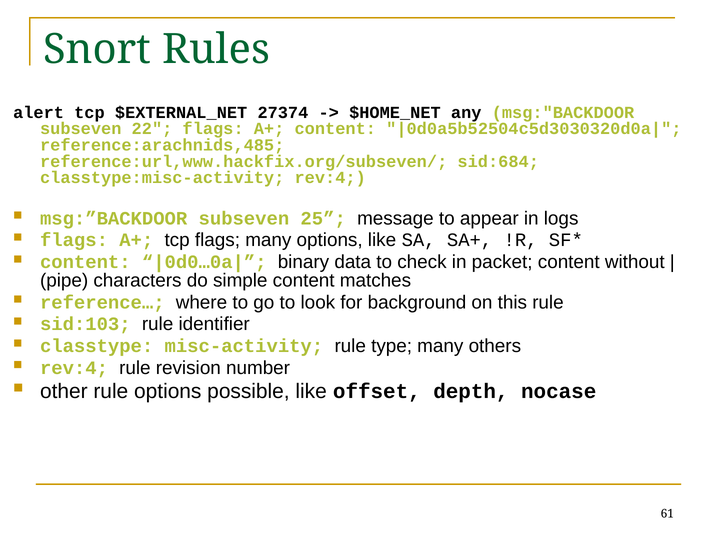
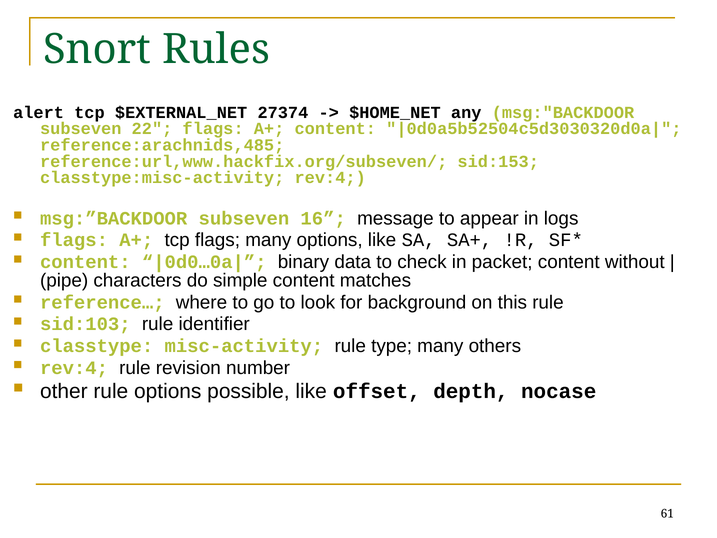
sid:684: sid:684 -> sid:153 (498, 161)
25: 25 -> 16 (323, 218)
